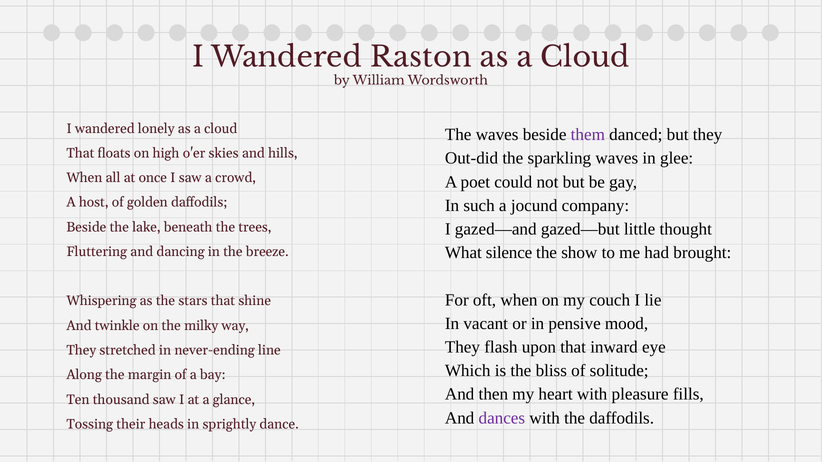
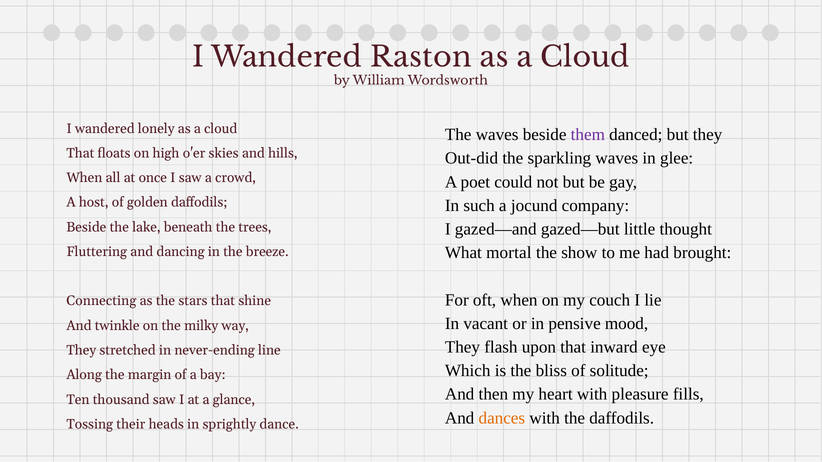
silence: silence -> mortal (509, 253)
Whispering: Whispering -> Connecting (101, 301)
dances colour: purple -> orange (502, 418)
